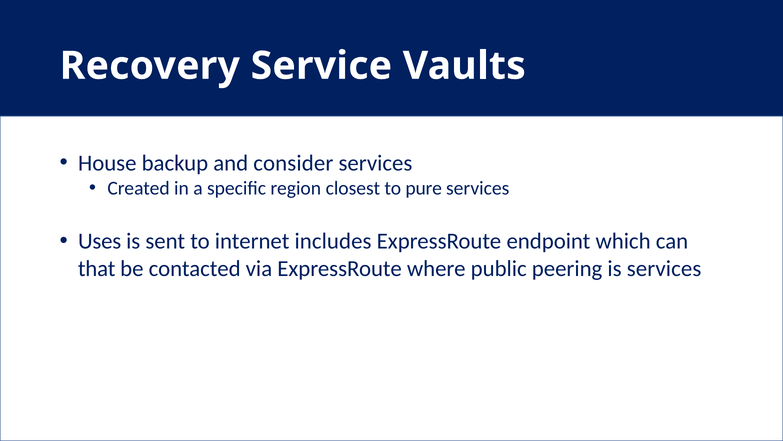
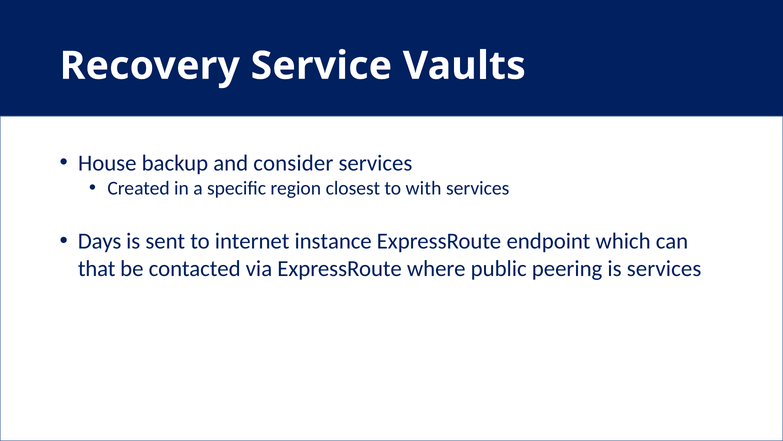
pure: pure -> with (424, 188)
Uses: Uses -> Days (100, 241)
includes: includes -> instance (333, 241)
